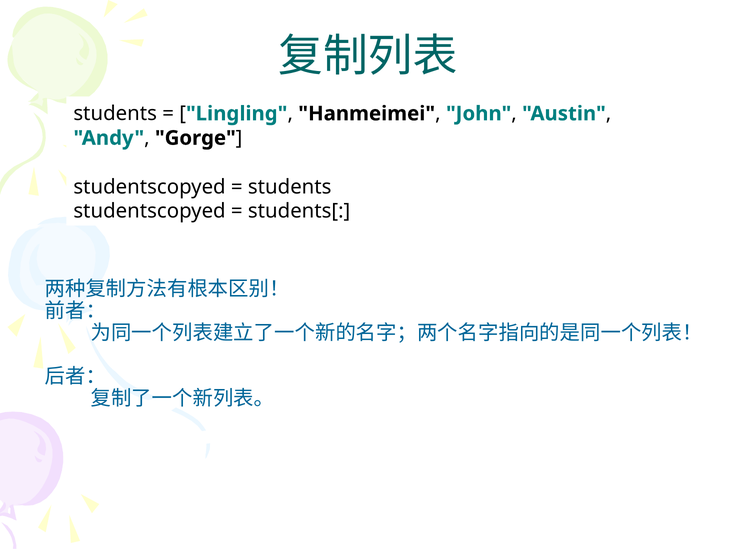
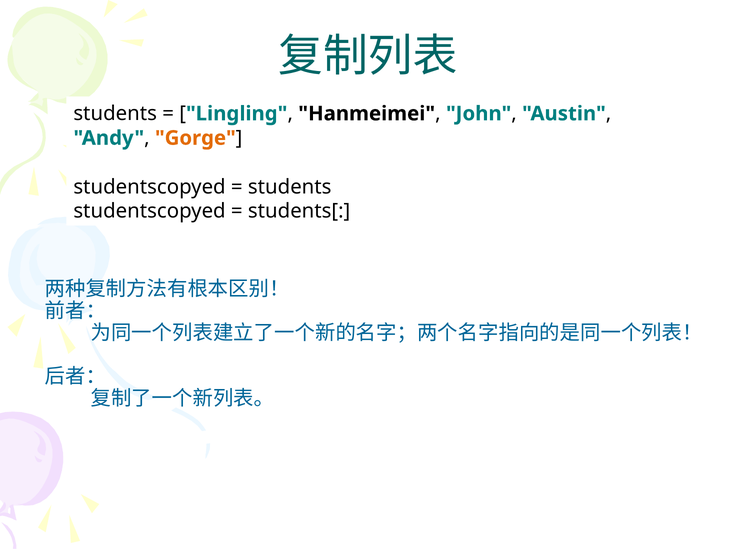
Gorge colour: black -> orange (195, 138)
